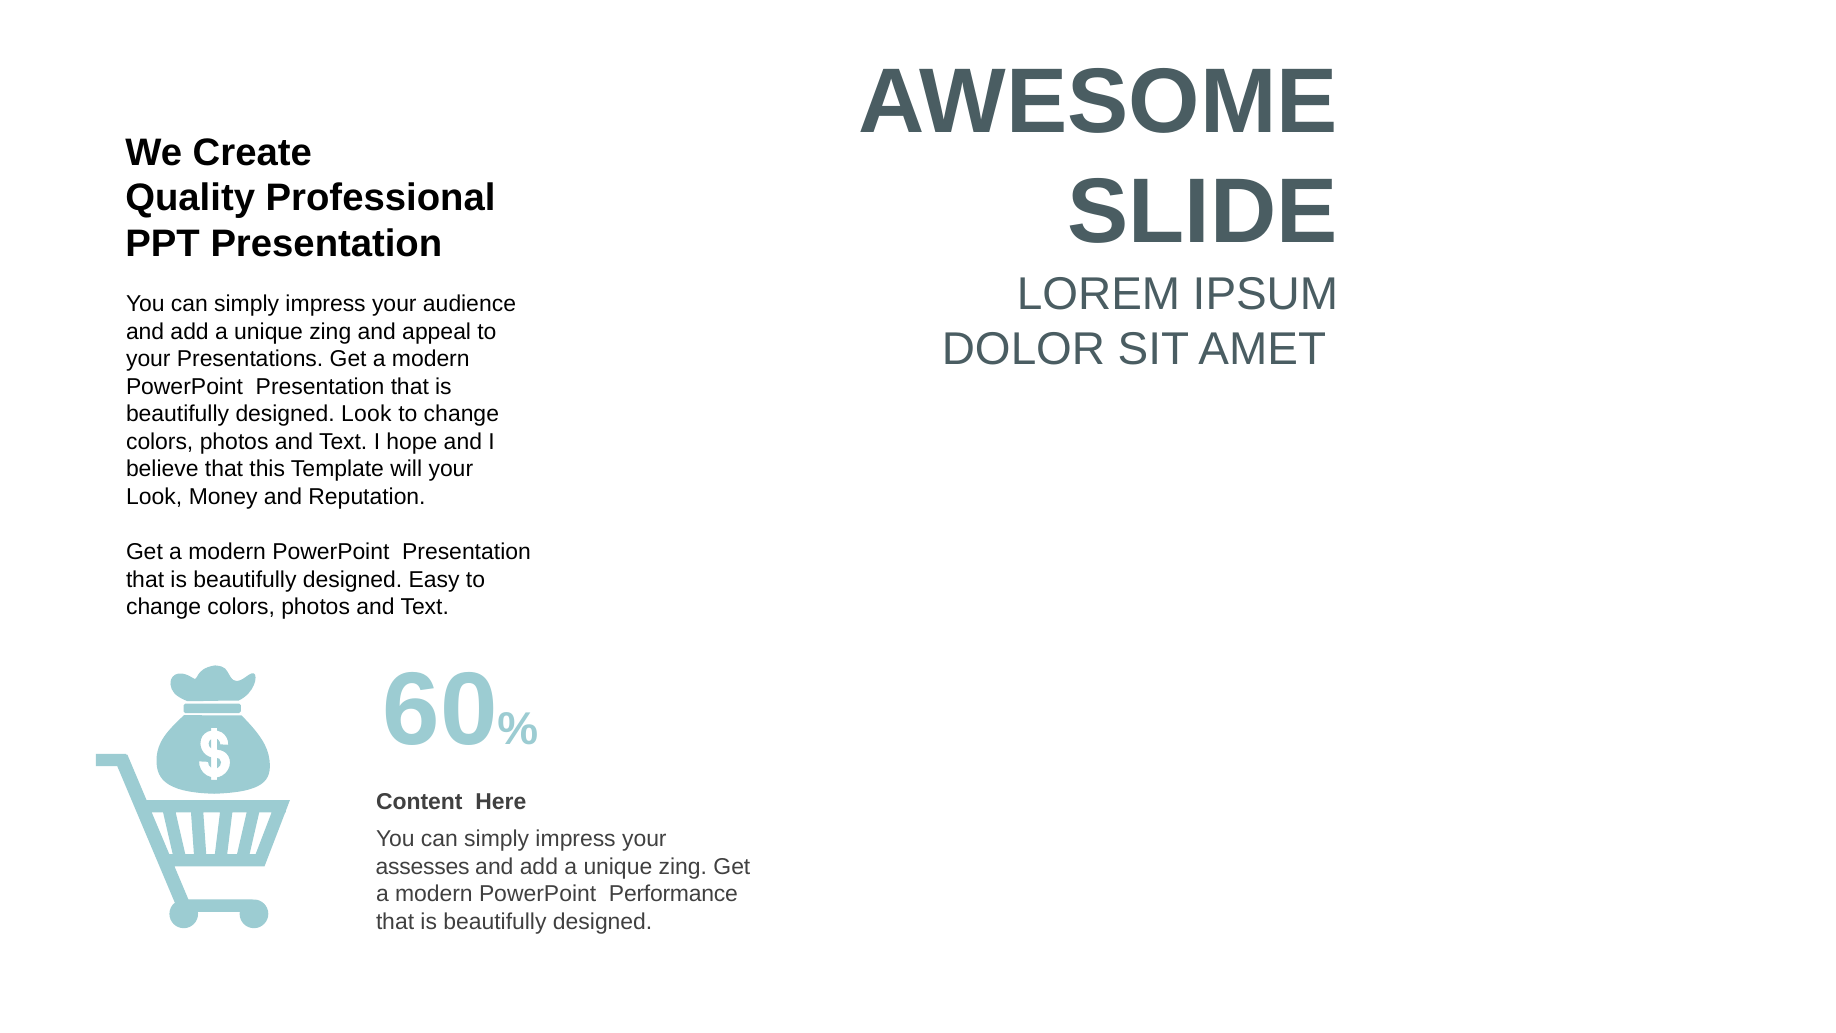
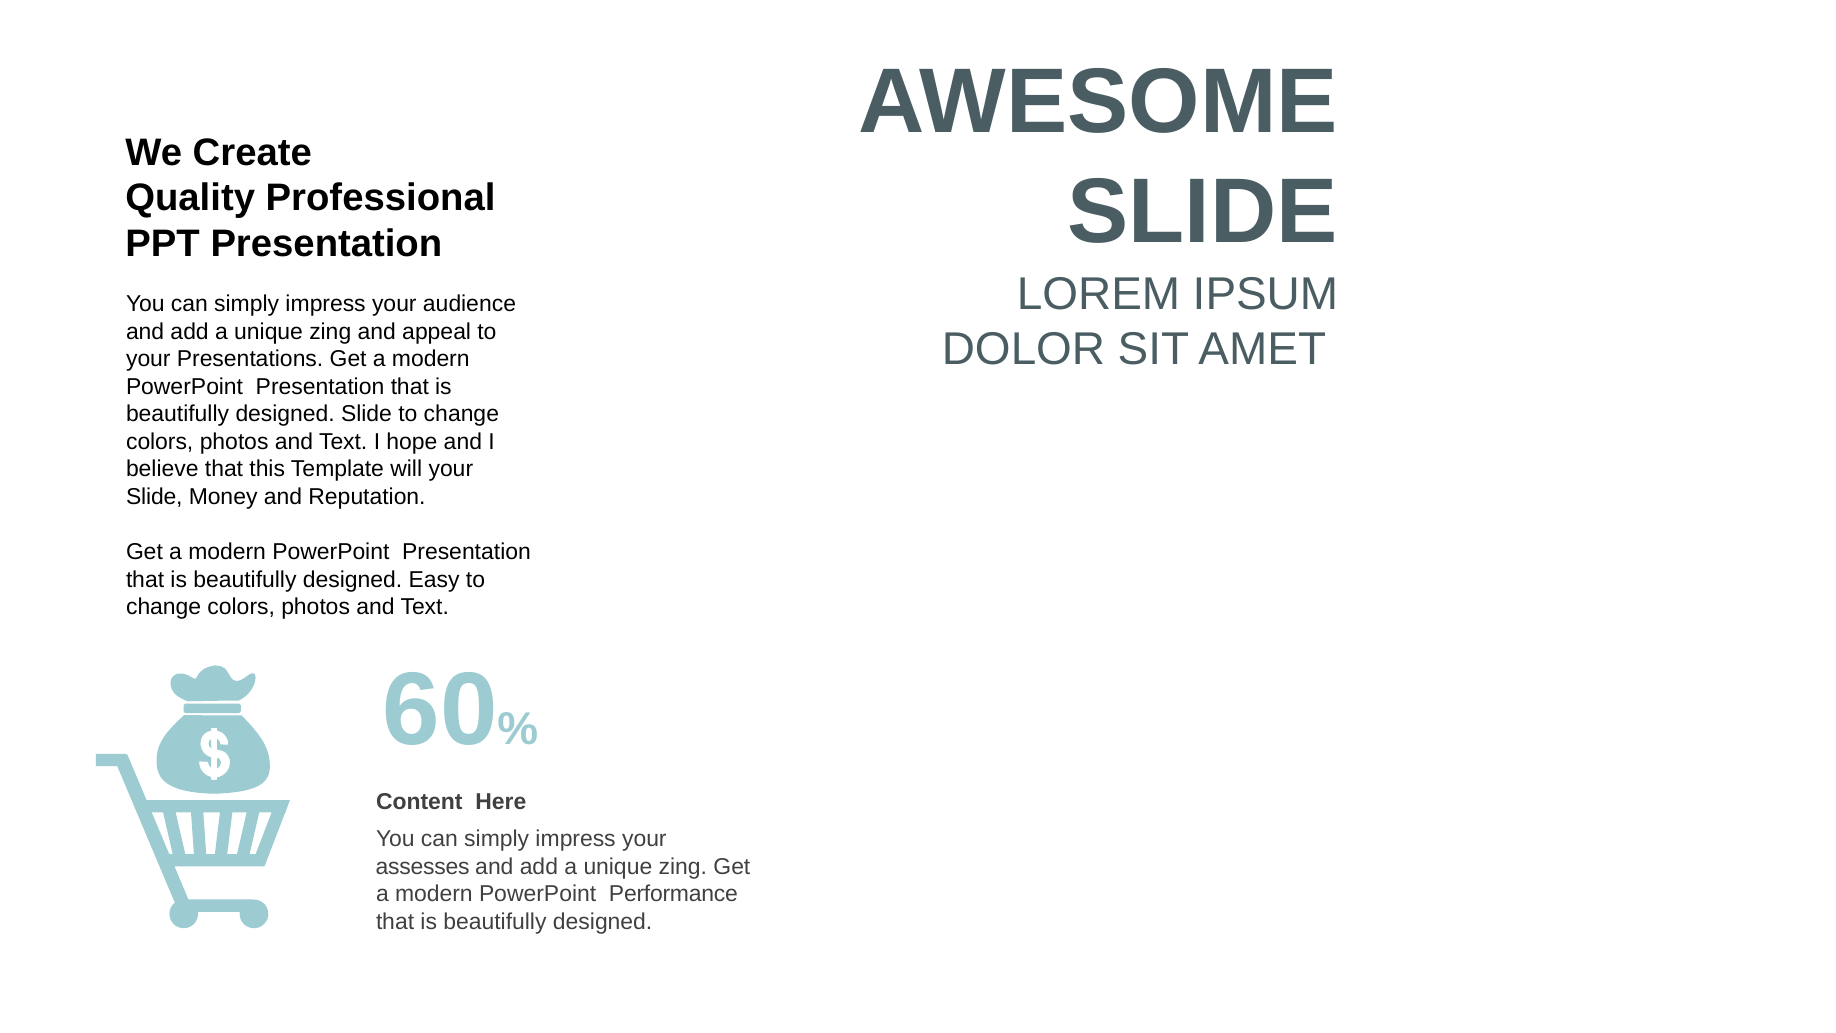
designed Look: Look -> Slide (367, 414)
Look: Look -> Slide (154, 497)
